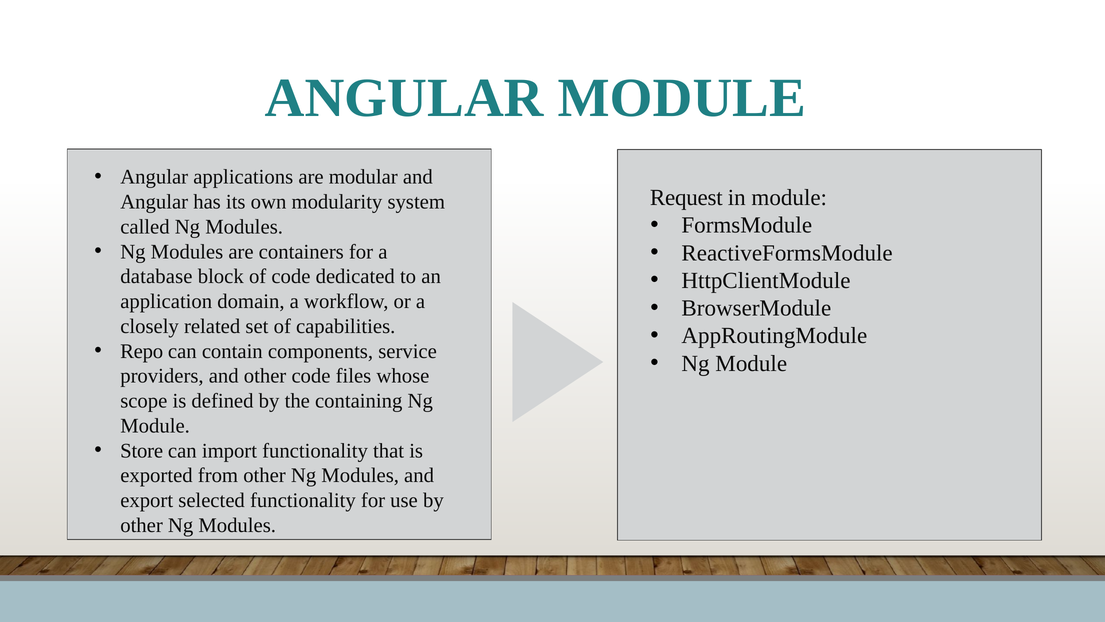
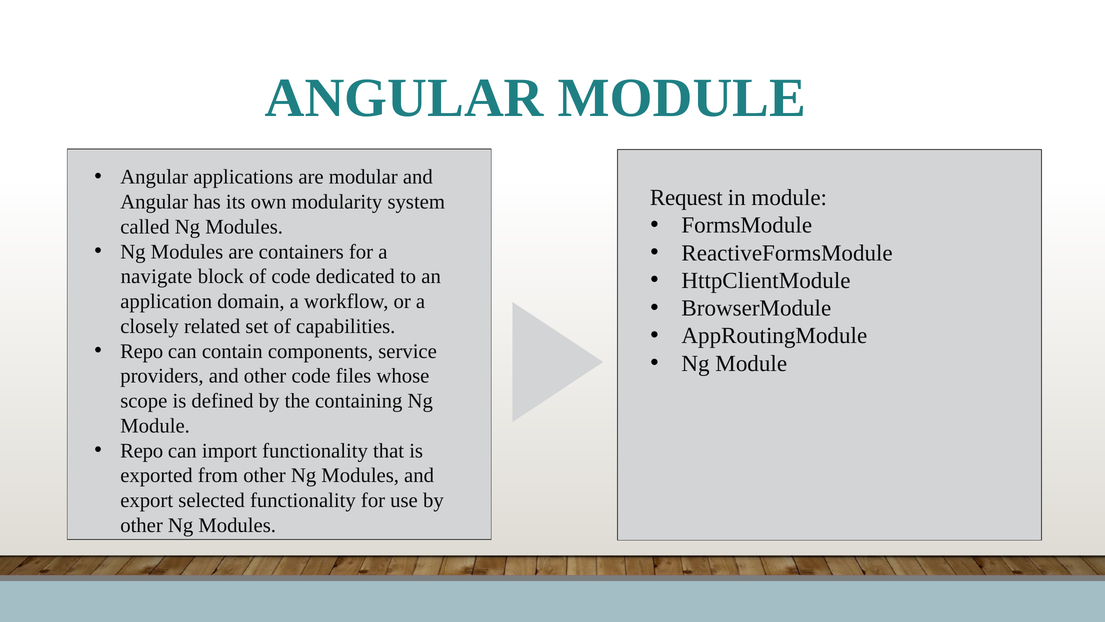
database: database -> navigate (156, 276)
Store: Store -> Repo (142, 450)
